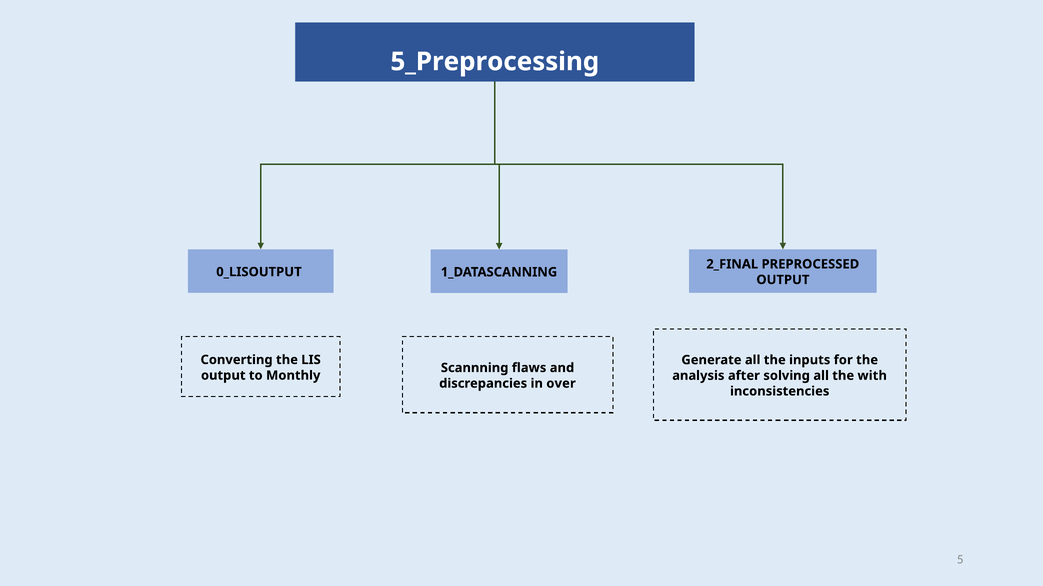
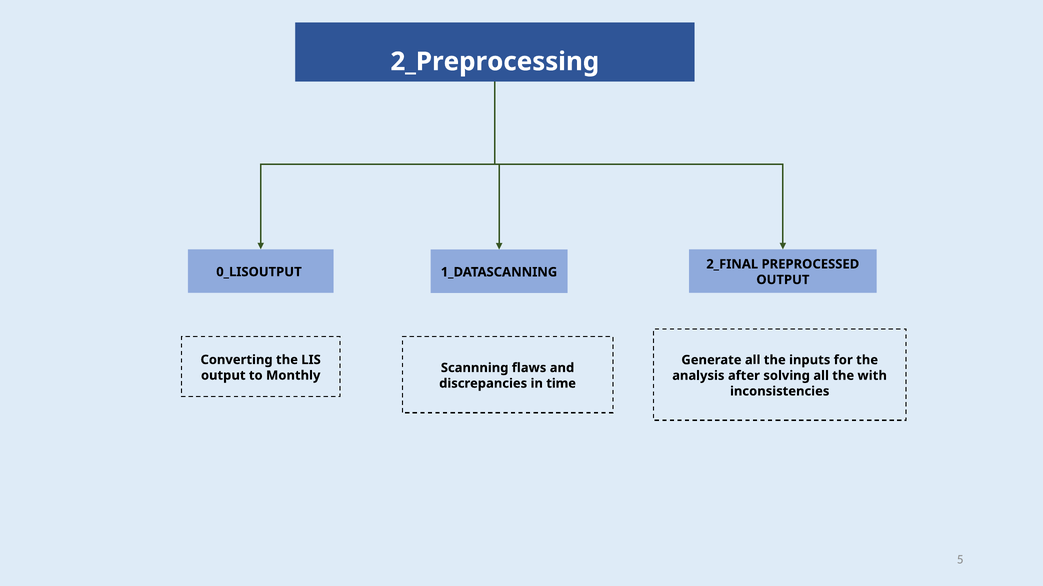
5_Preprocessing: 5_Preprocessing -> 2_Preprocessing (495, 62)
over: over -> time (561, 384)
